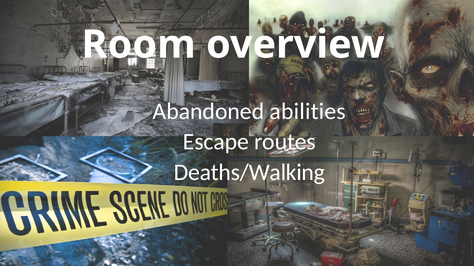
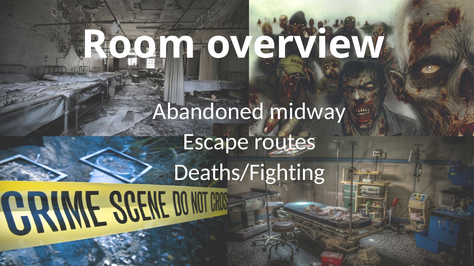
abilities: abilities -> midway (308, 112)
Deaths/Walking: Deaths/Walking -> Deaths/Fighting (249, 173)
